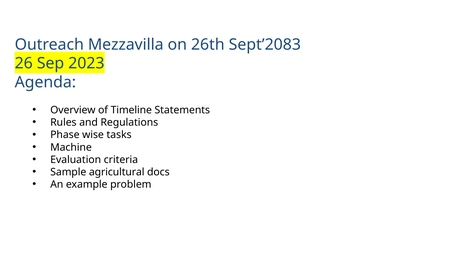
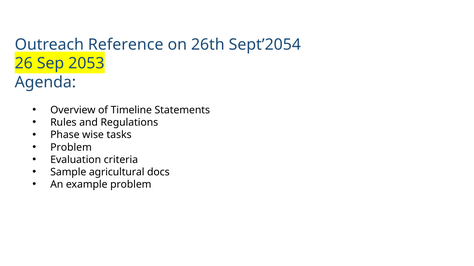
Mezzavilla: Mezzavilla -> Reference (126, 45)
Sept’2083: Sept’2083 -> Sept’2054 (265, 45)
2023: 2023 -> 2053 (86, 64)
Machine: Machine -> Problem (71, 148)
